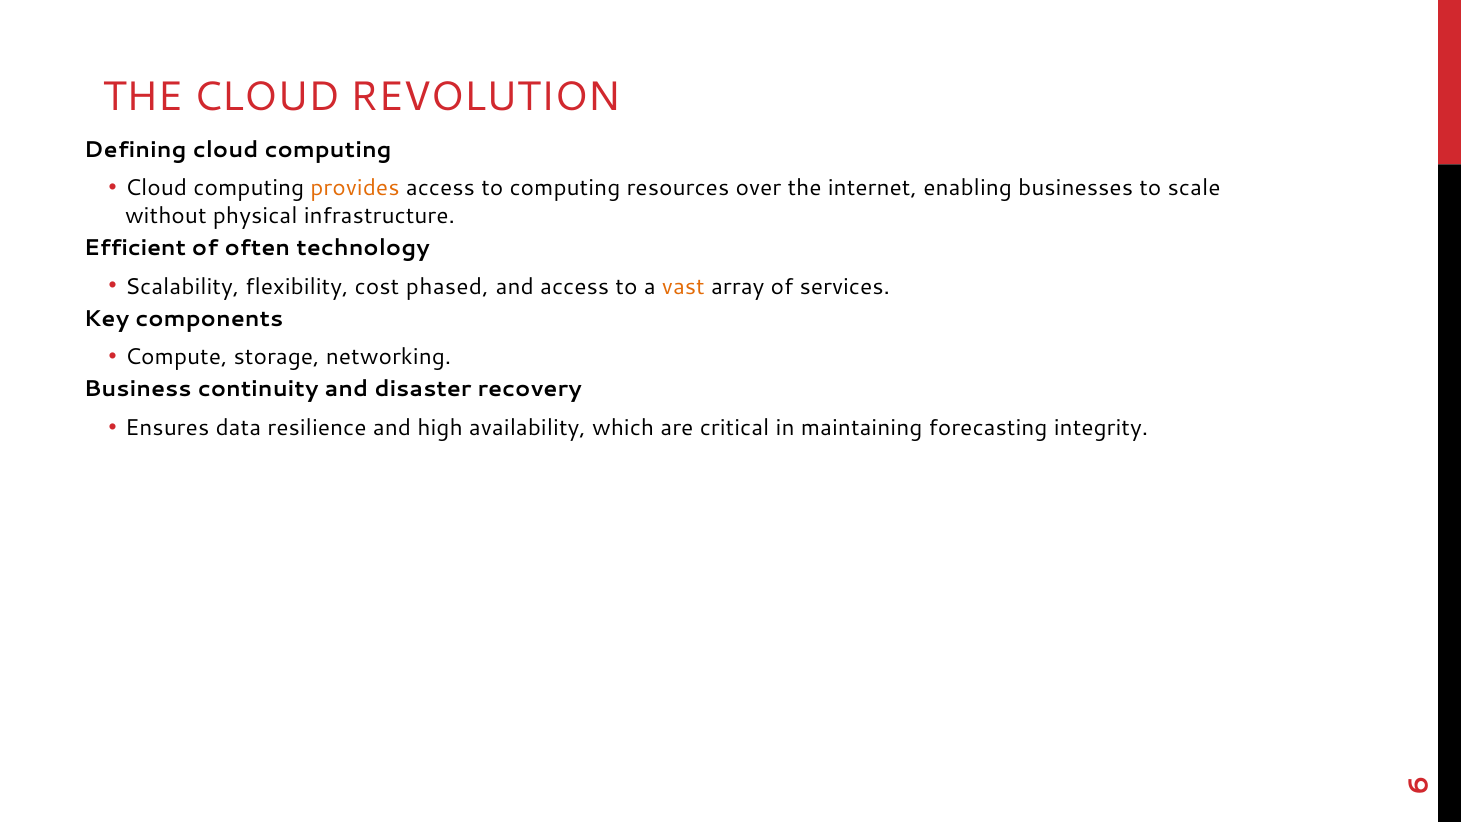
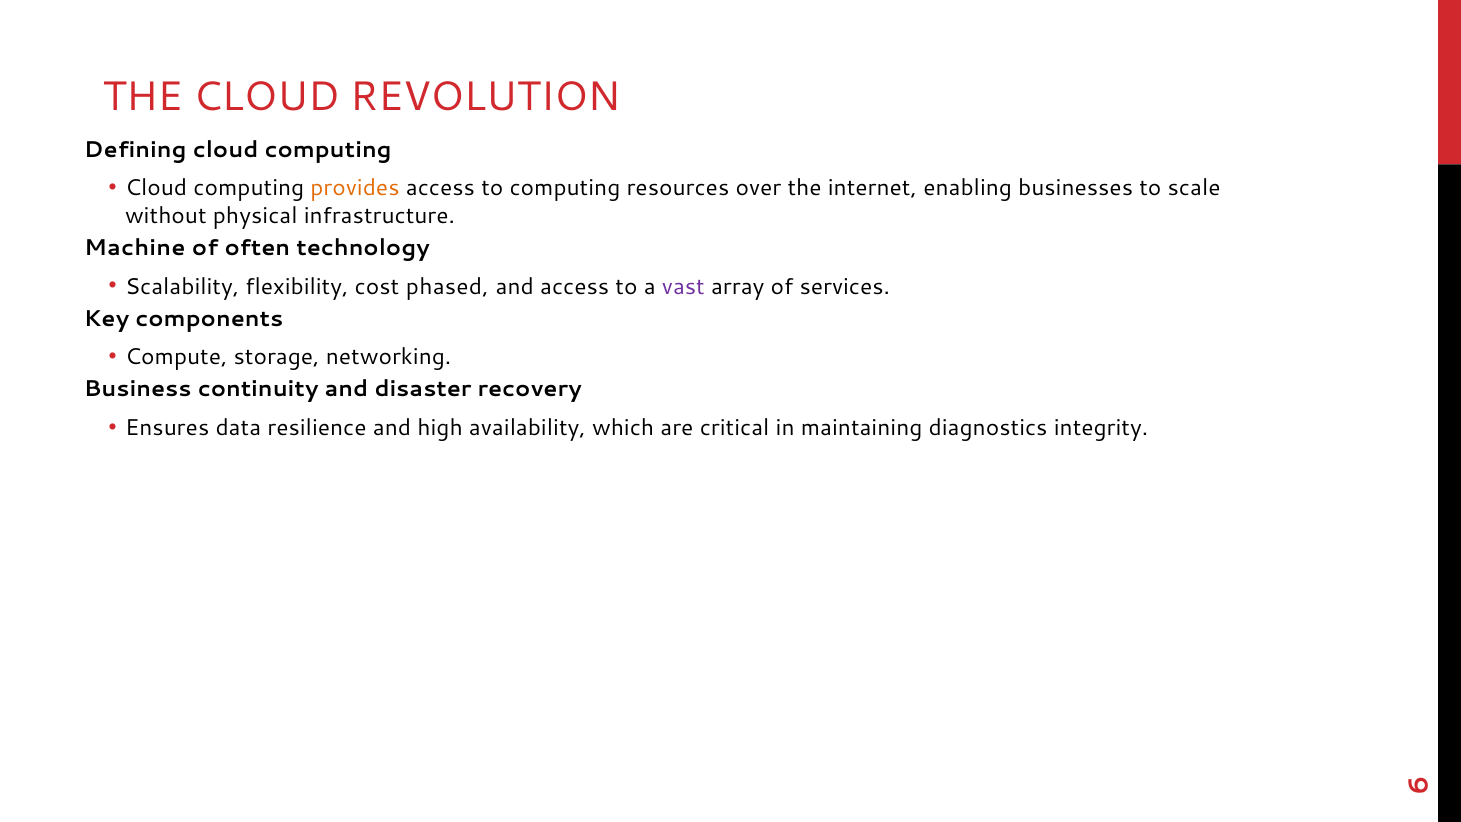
Efficient: Efficient -> Machine (135, 248)
vast colour: orange -> purple (683, 286)
forecasting: forecasting -> diagnostics (988, 428)
